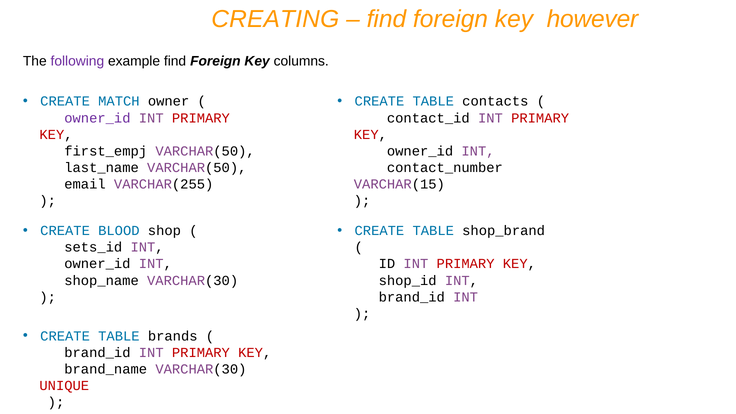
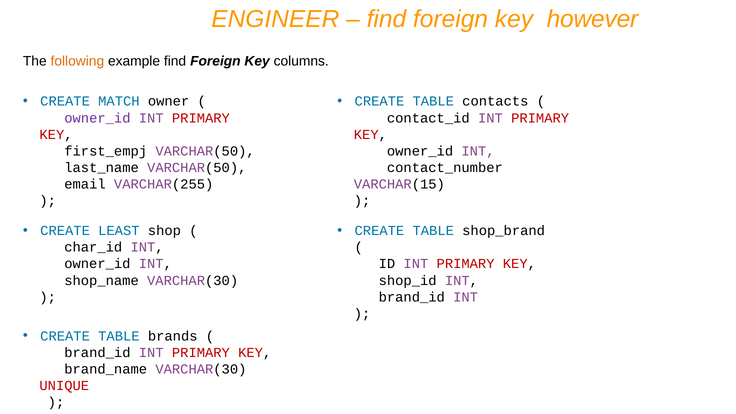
CREATING: CREATING -> ENGINEER (275, 19)
following colour: purple -> orange (77, 61)
BLOOD: BLOOD -> LEAST (119, 231)
sets_id: sets_id -> char_id (93, 247)
